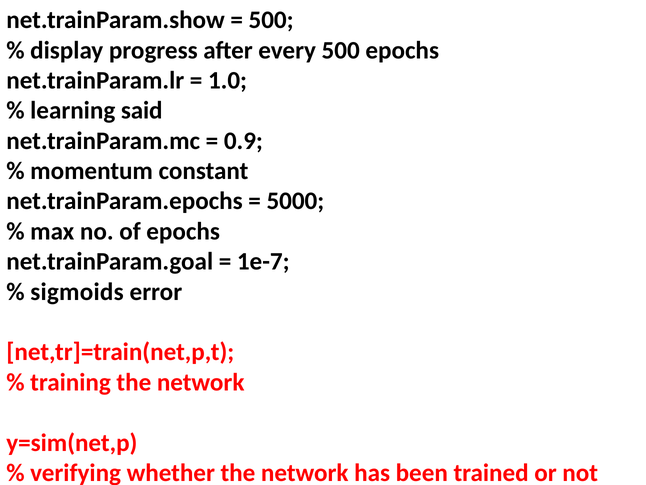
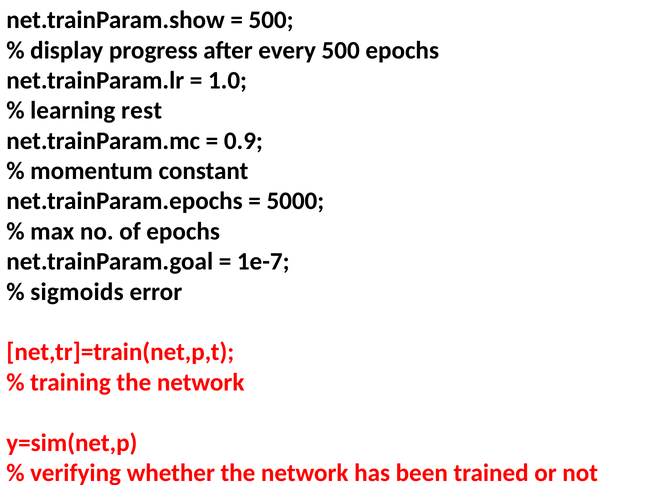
said: said -> rest (142, 110)
